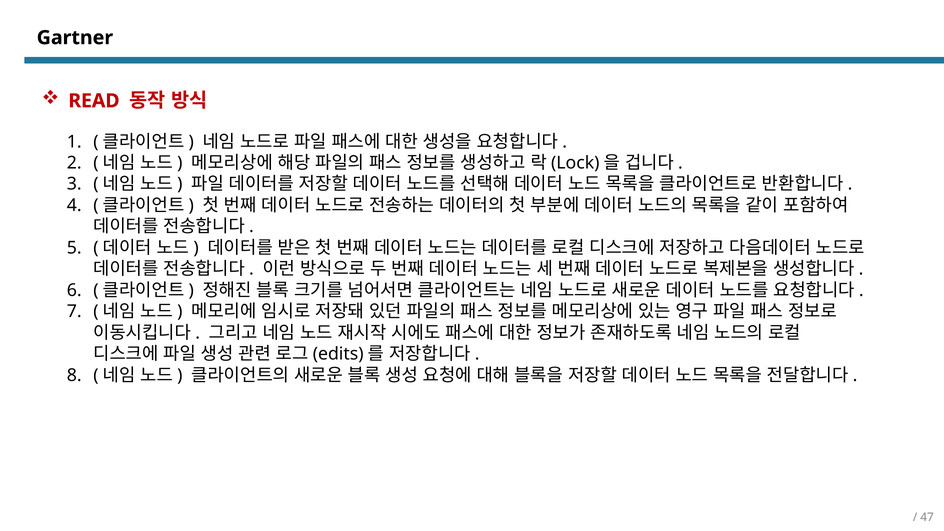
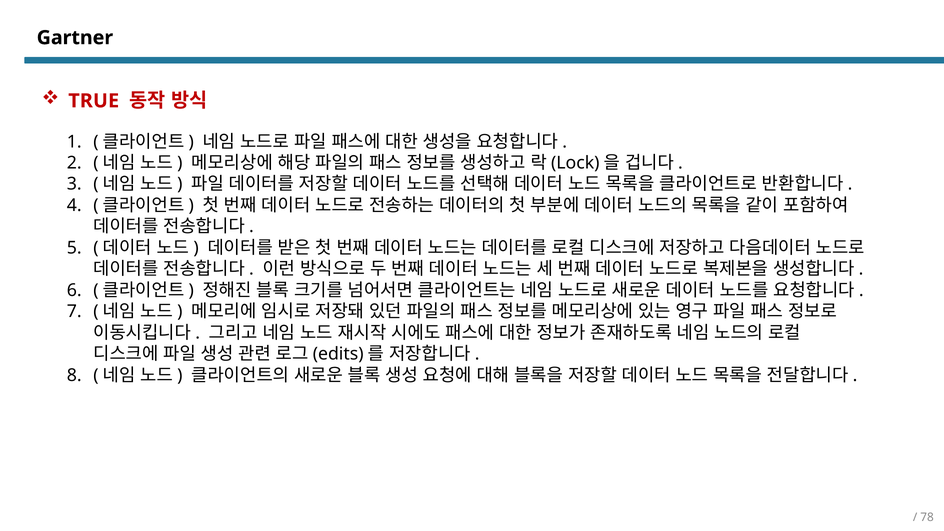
READ: READ -> TRUE (94, 101)
47: 47 -> 78 (927, 517)
